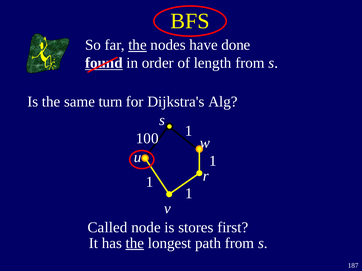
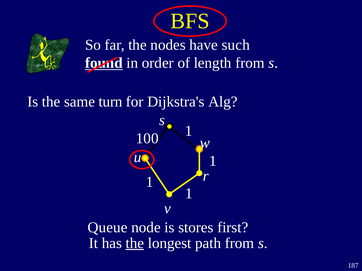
the underline: present -> none (138, 45)
done: done -> such (236, 45)
Called: Called -> Queue (108, 228)
